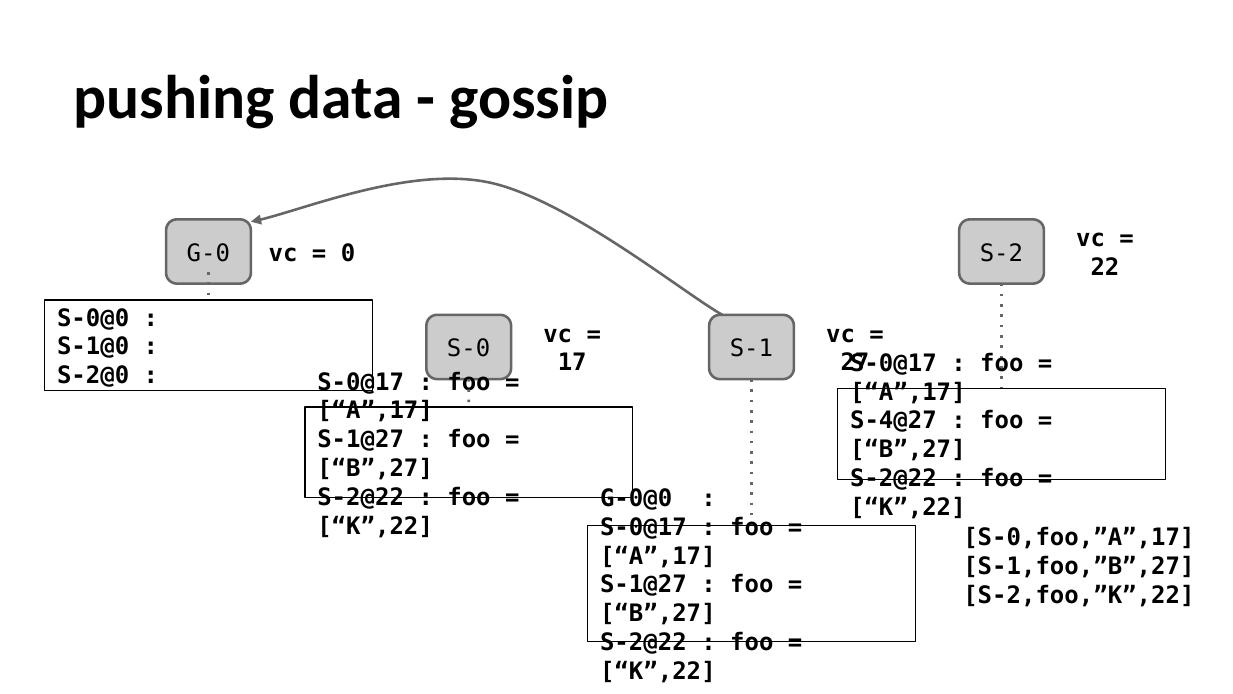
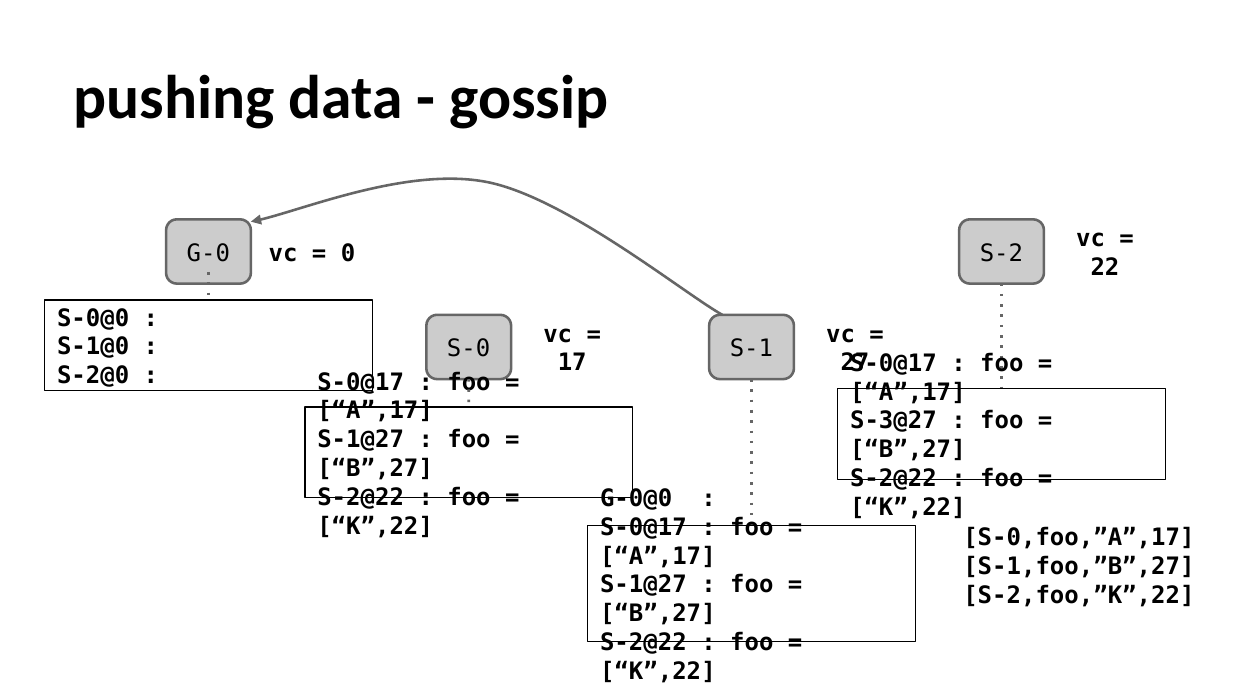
S-4@27: S-4@27 -> S-3@27 (893, 421)
